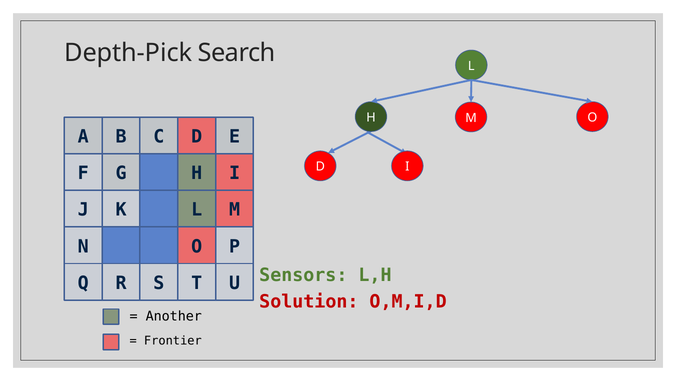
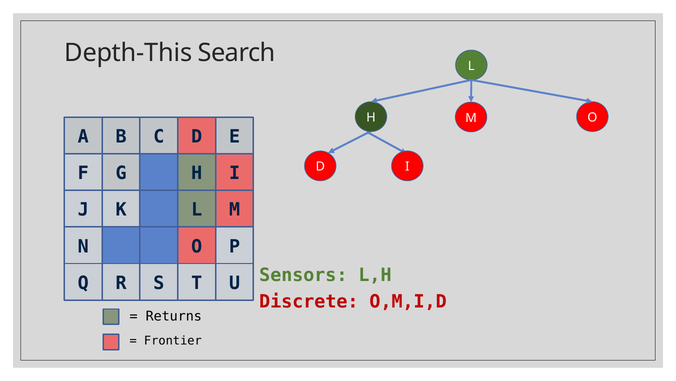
Depth-Pick: Depth-Pick -> Depth-This (128, 53)
Solution: Solution -> Discrete (309, 301)
Another: Another -> Returns (174, 316)
